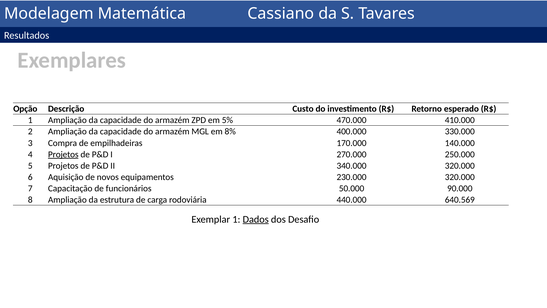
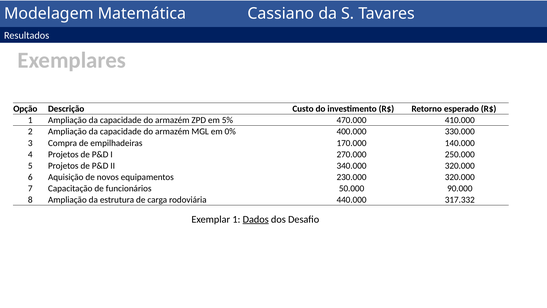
8%: 8% -> 0% (230, 132)
Projetos underline: present -> none (63, 154)
640.569: 640.569 -> 317.332 (460, 200)
